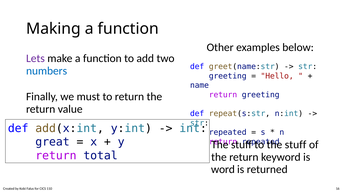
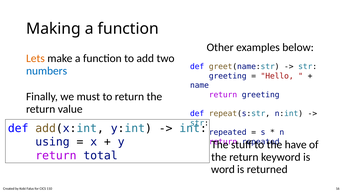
Lets colour: purple -> orange (35, 59)
great: great -> using (52, 142)
stuff: stuff -> have (296, 145)
